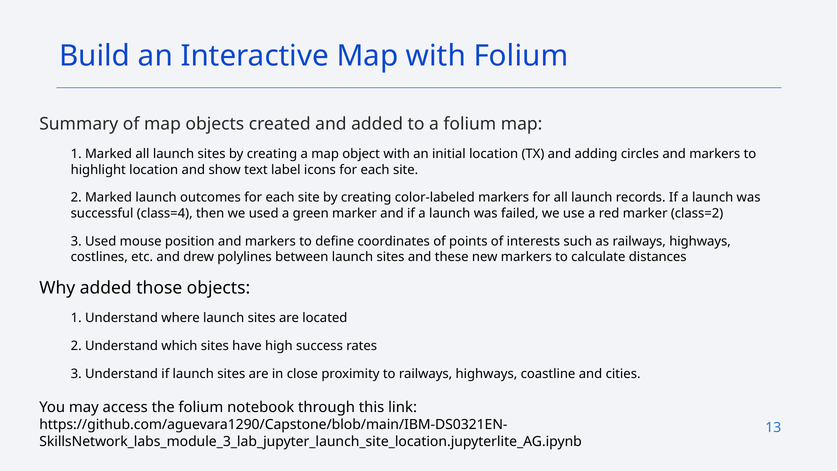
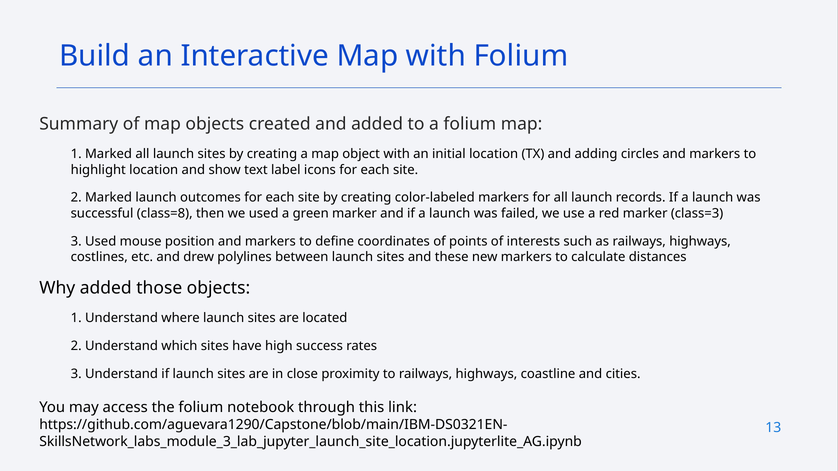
class=4: class=4 -> class=8 (165, 214)
class=2: class=2 -> class=3 (697, 214)
